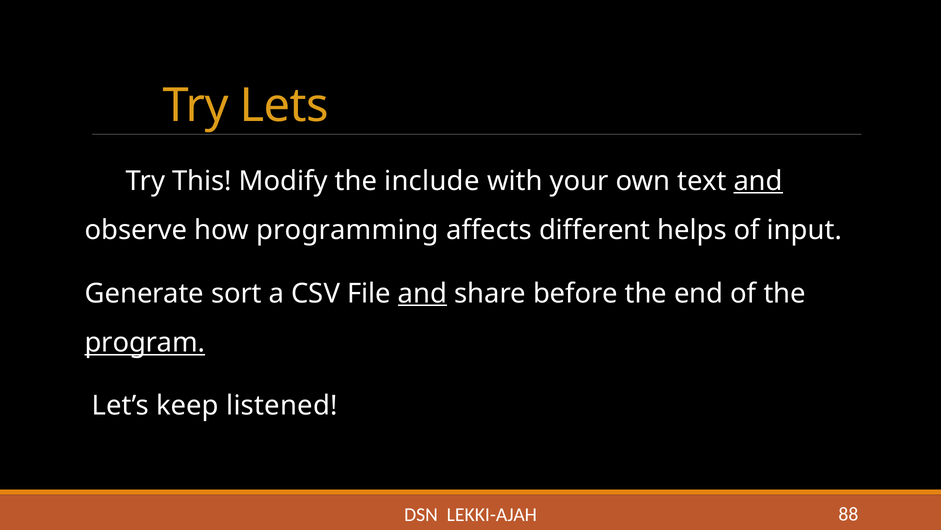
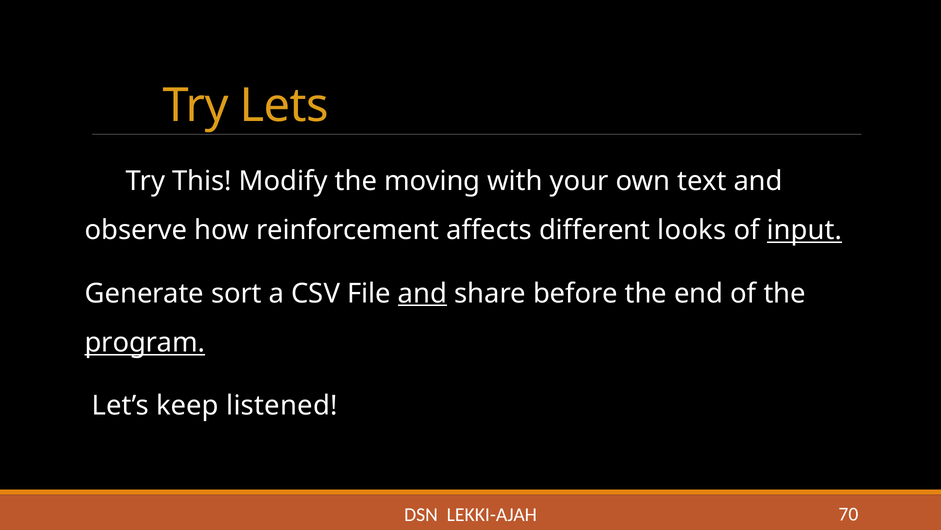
include: include -> moving (432, 181)
and underline: present -> none (758, 181)
programming: programming -> reinforcement (348, 230)
helps: helps -> looks (692, 230)
input underline: none -> present (804, 230)
88: 88 -> 70 (848, 514)
